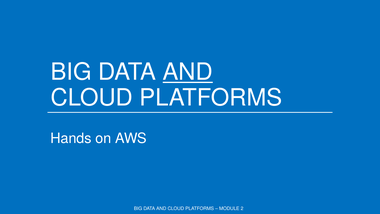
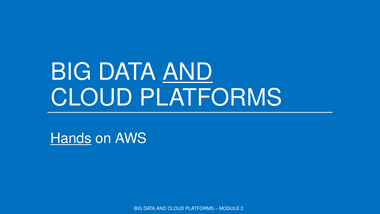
Hands underline: none -> present (71, 138)
